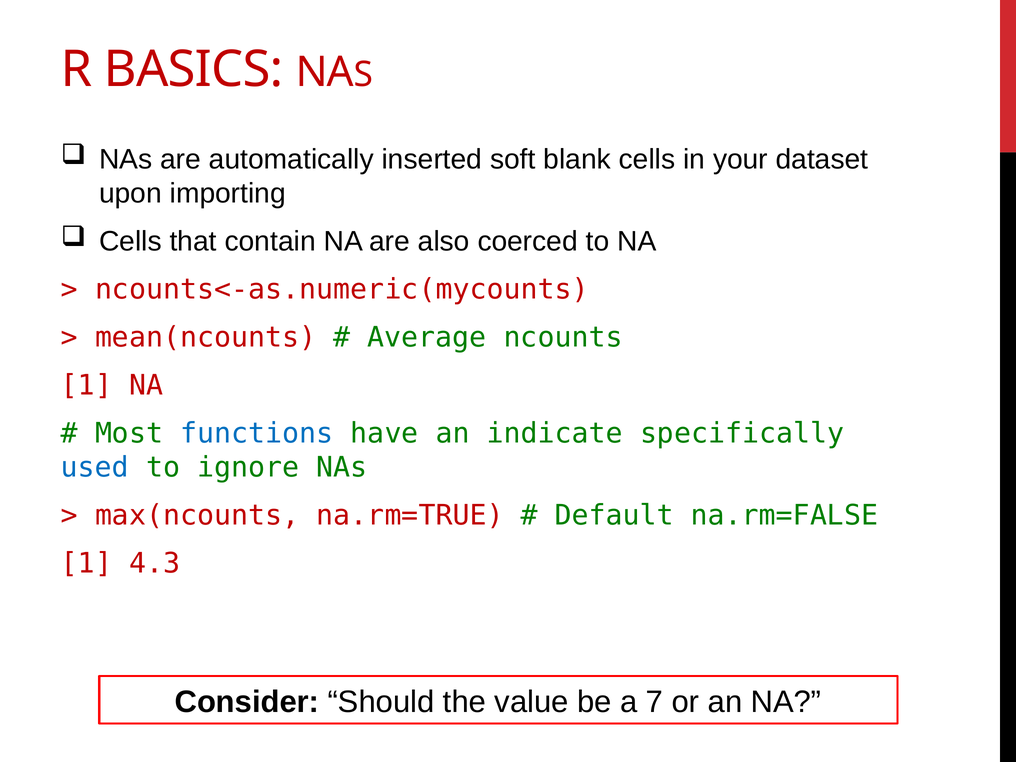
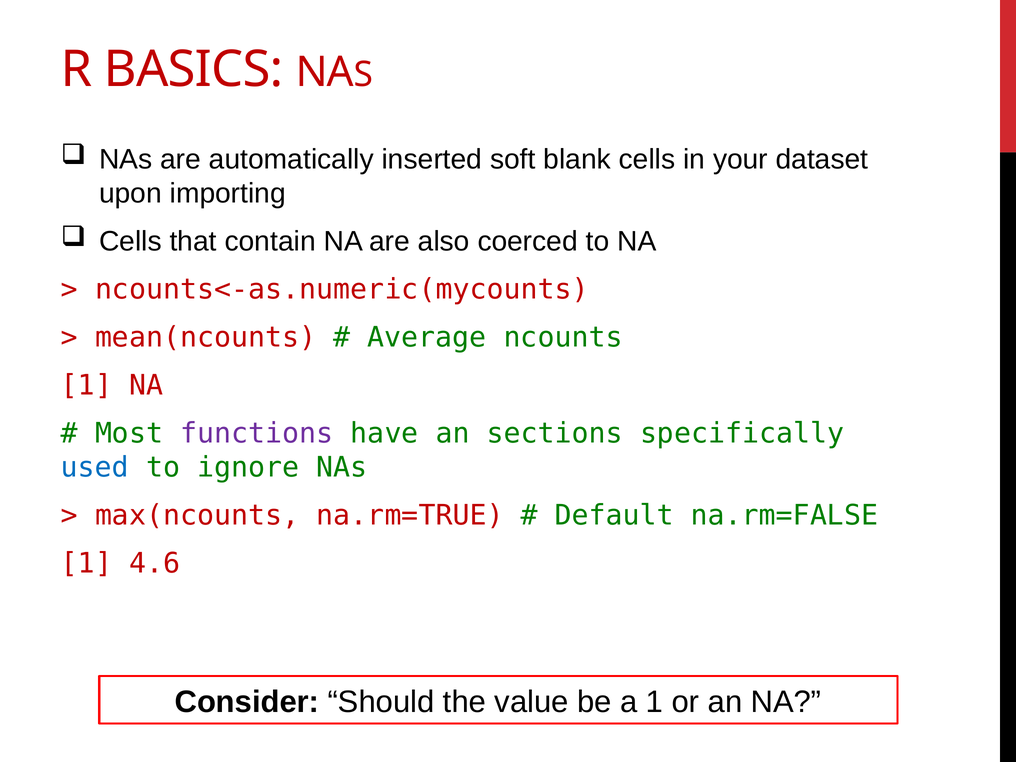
functions colour: blue -> purple (257, 434)
indicate: indicate -> sections (555, 434)
4.3: 4.3 -> 4.6 (155, 564)
a 7: 7 -> 1 (655, 702)
